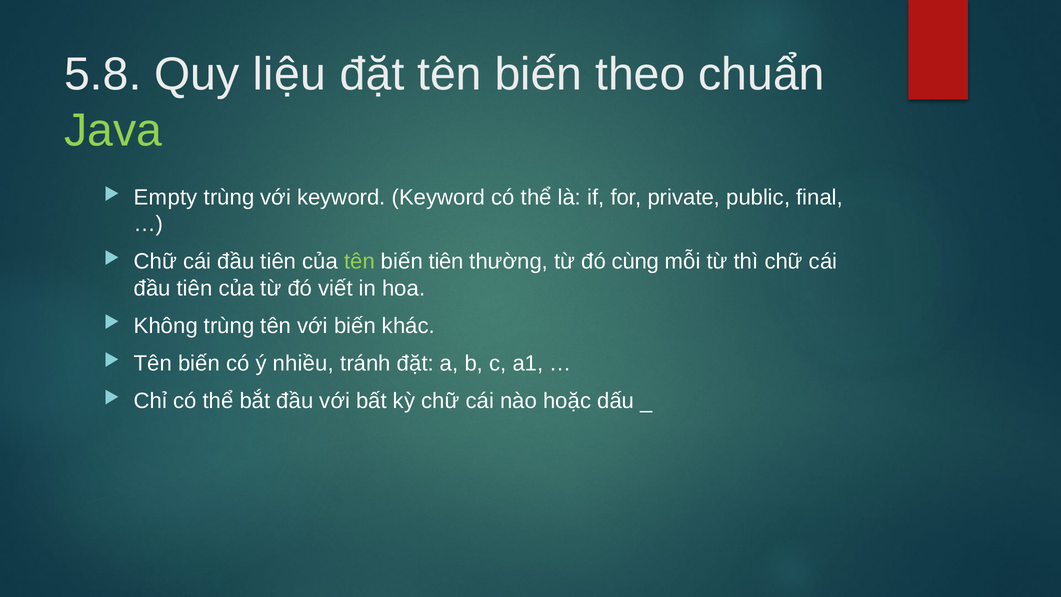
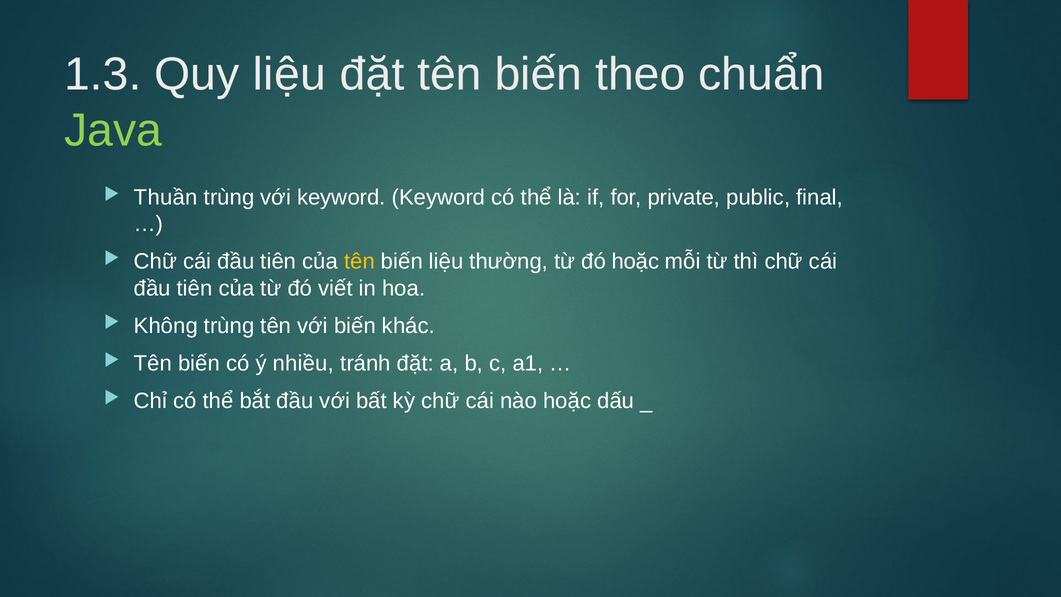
5.8: 5.8 -> 1.3 (103, 74)
Empty: Empty -> Thuần (166, 197)
tên colour: light green -> yellow (359, 262)
biến tiên: tiên -> liệu (446, 262)
đó cùng: cùng -> hoặc (635, 262)
